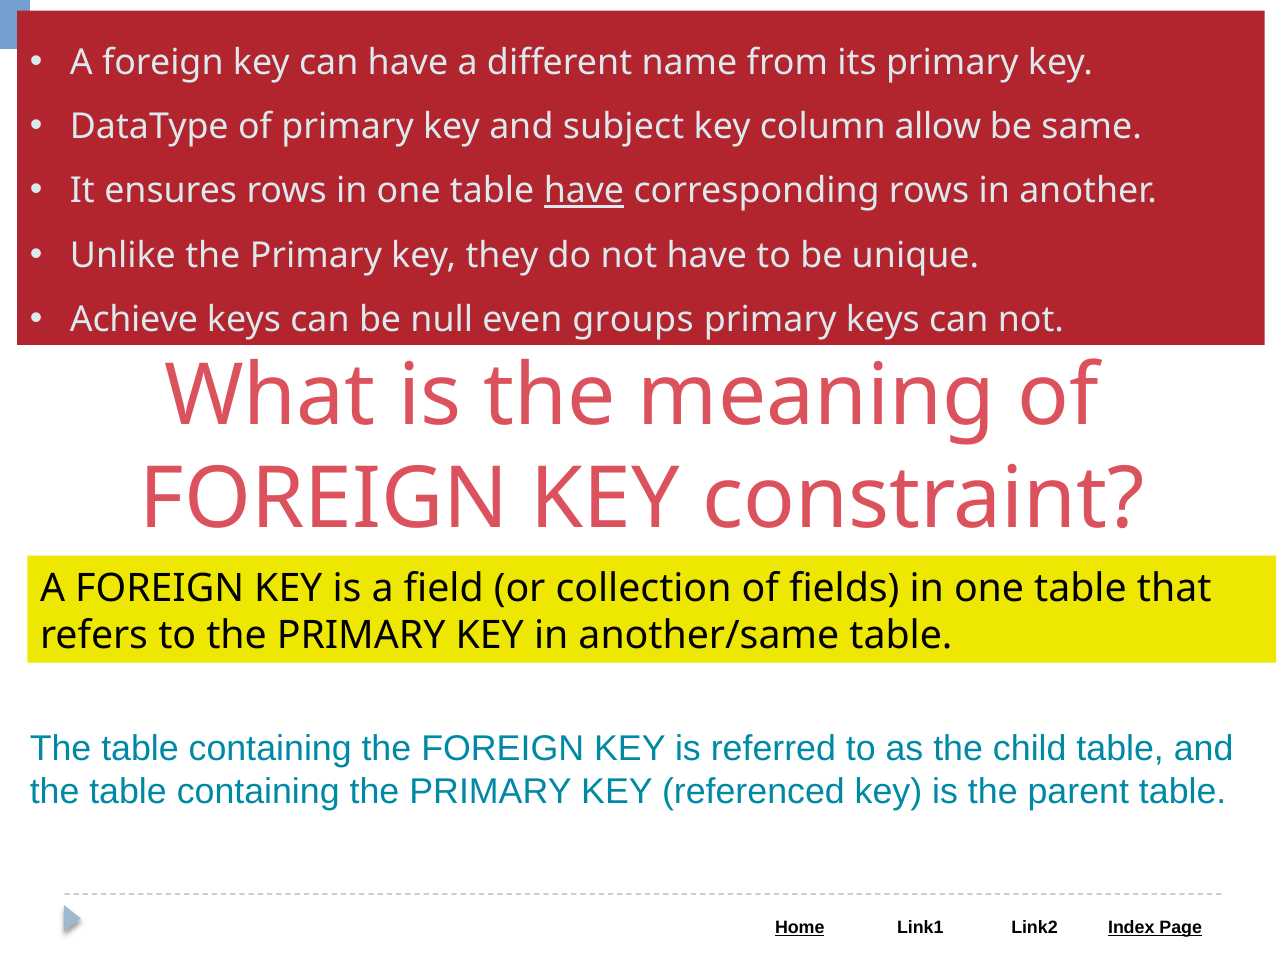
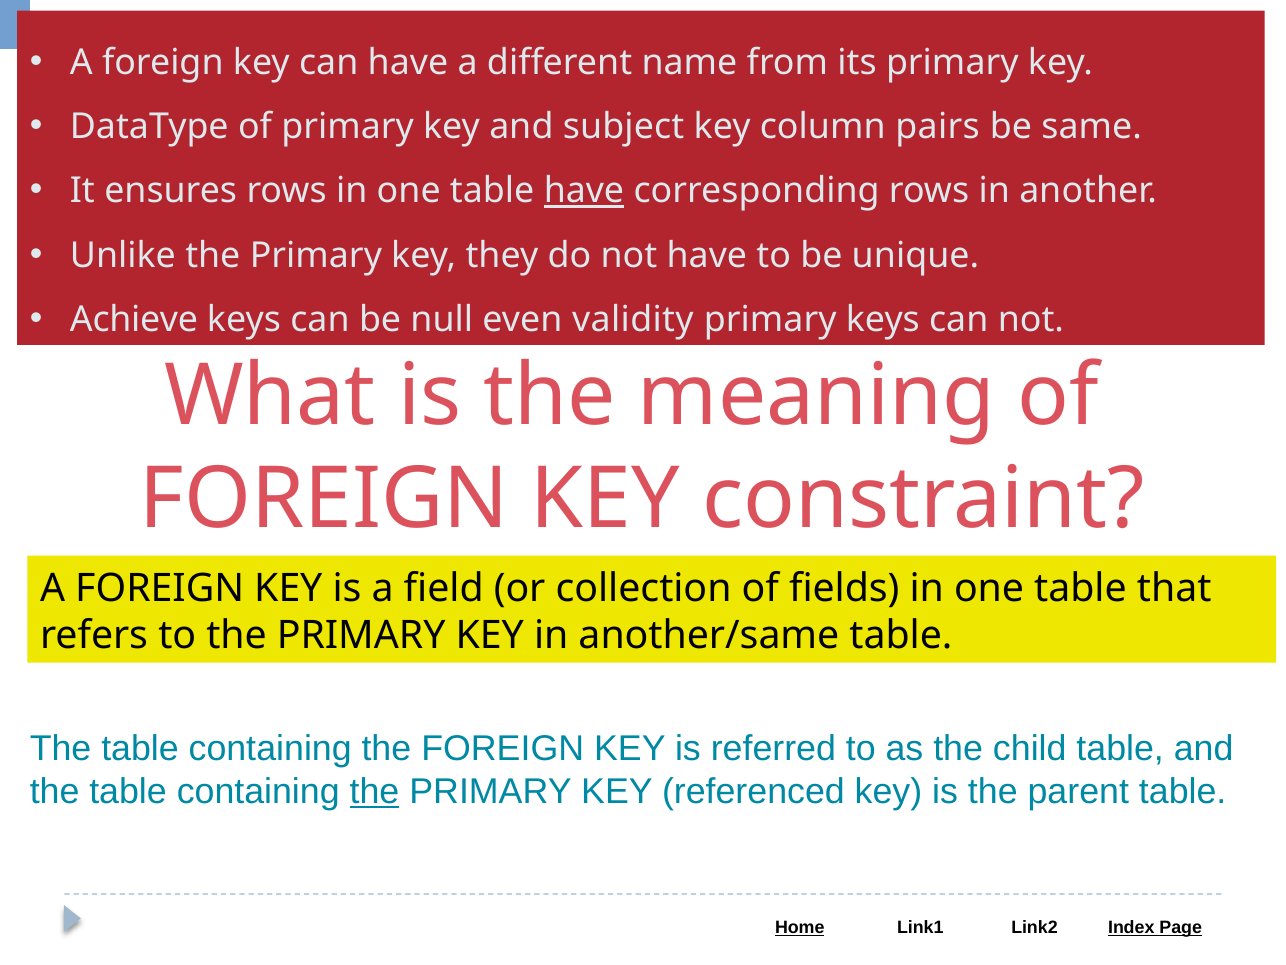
allow: allow -> pairs (938, 127)
groups: groups -> validity (633, 320)
the underline: none -> present (374, 791)
